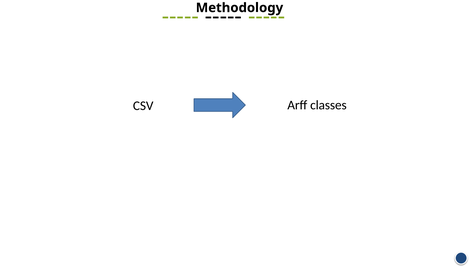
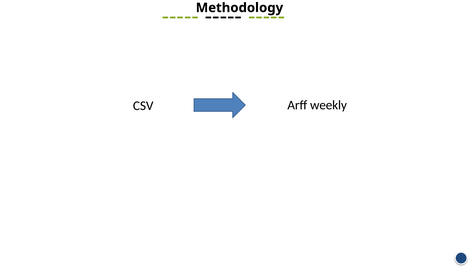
classes: classes -> weekly (328, 105)
